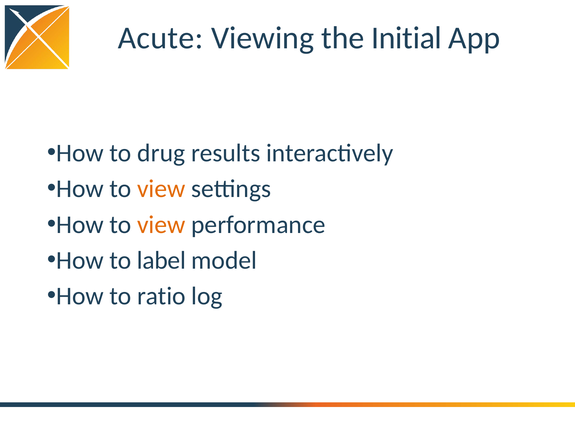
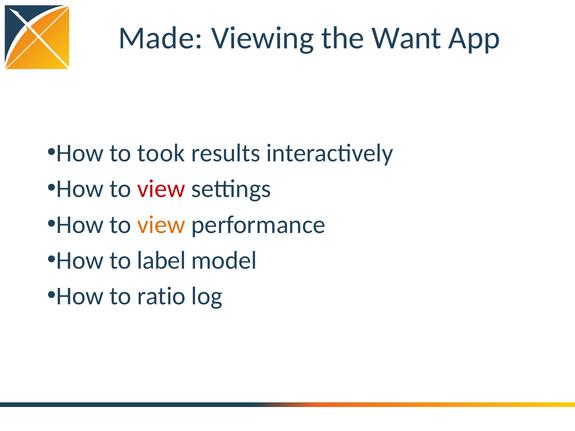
Acute: Acute -> Made (161, 38)
Initial: Initial -> Want (407, 38)
drug: drug -> took (161, 153)
view colour: orange -> red (161, 189)
